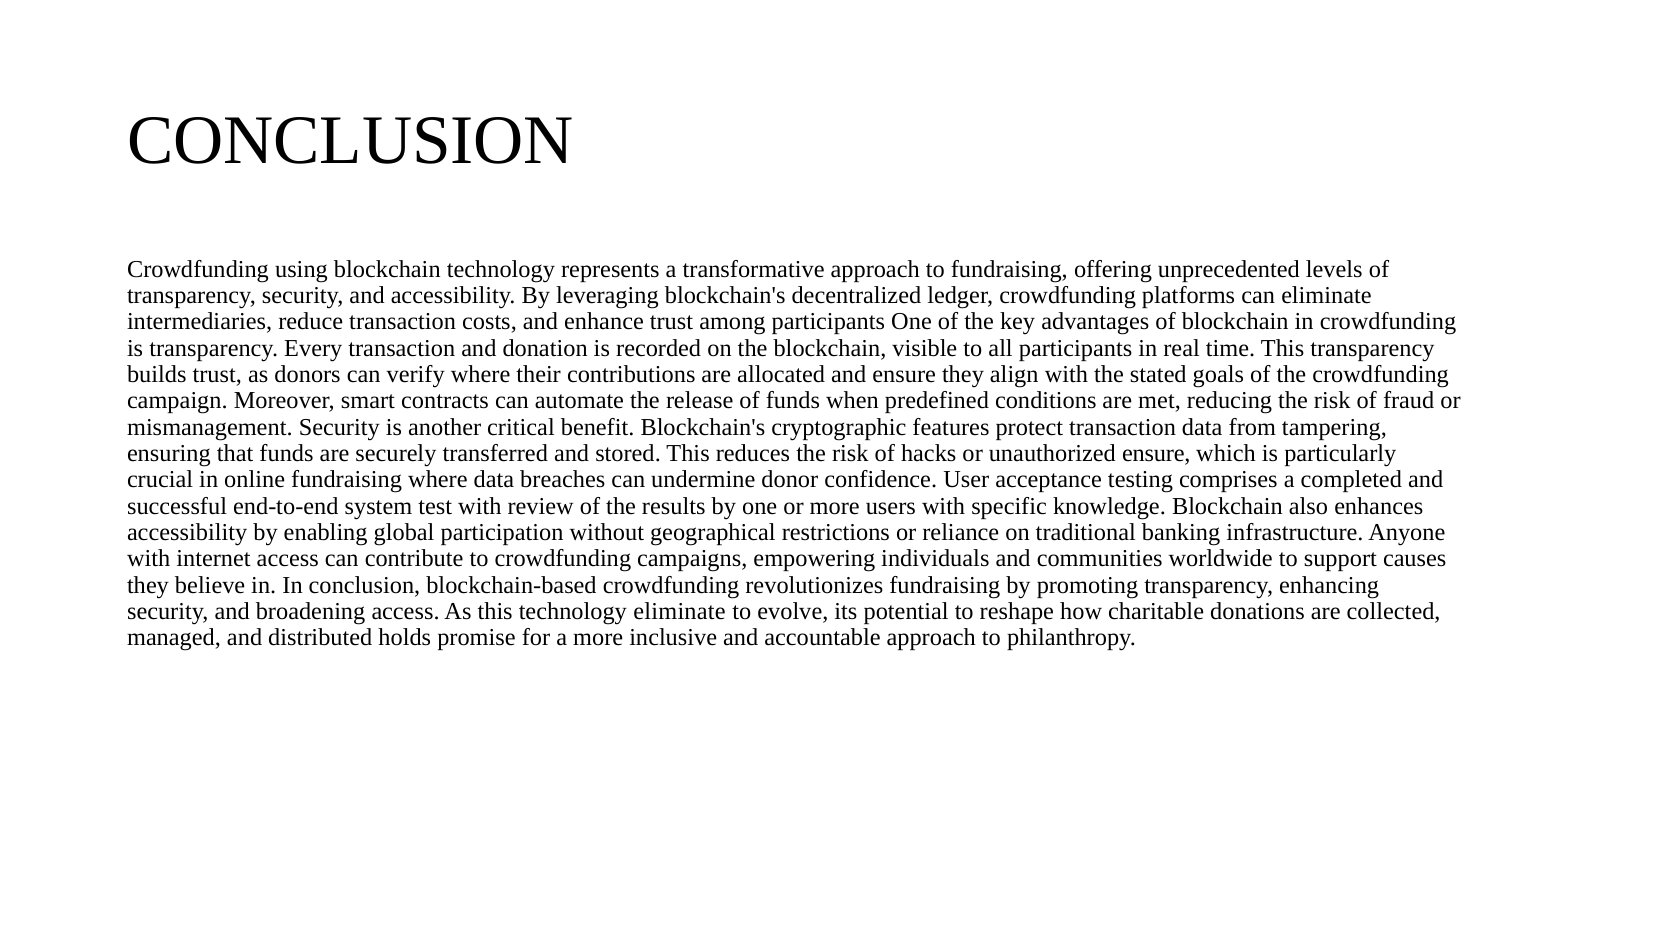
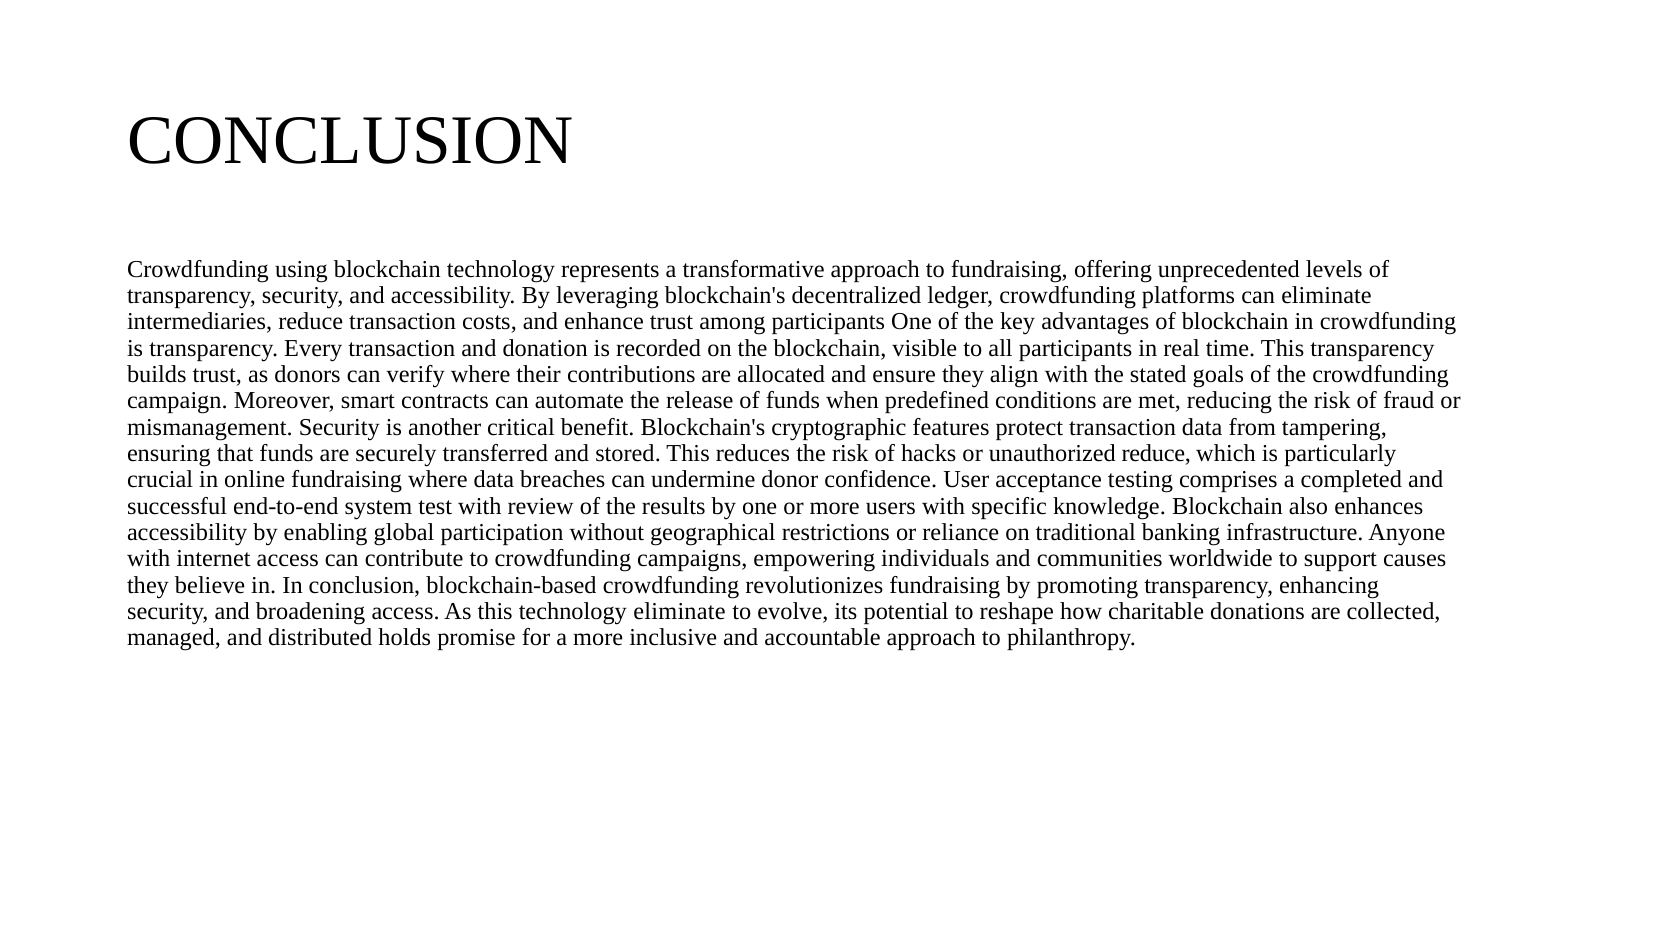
unauthorized ensure: ensure -> reduce (1156, 453)
